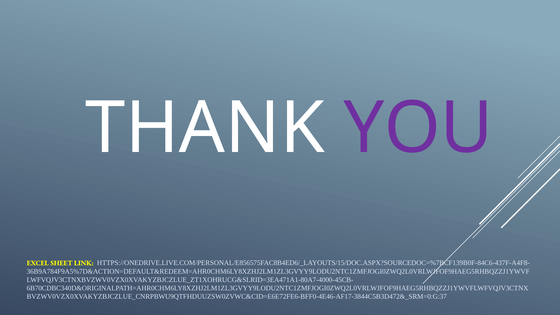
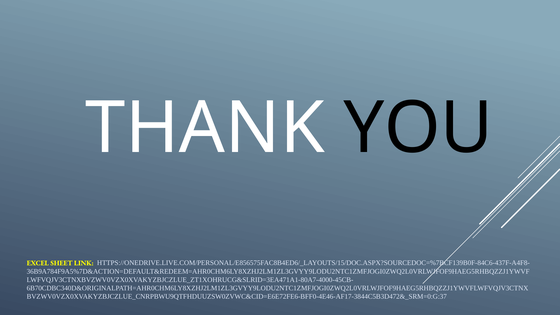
YOU colour: purple -> black (418, 128)
